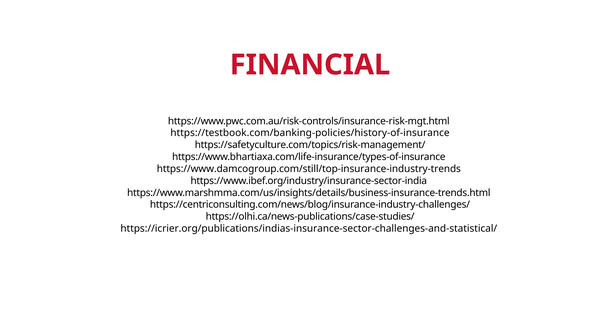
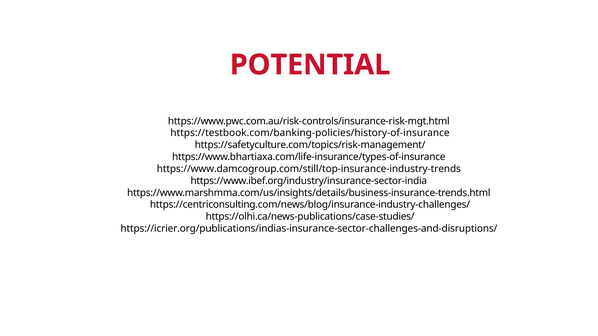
FINANCIAL: FINANCIAL -> POTENTIAL (310, 65)
https://icrier.org/publications/indias-insurance-sector-challenges-and-statistical/: https://icrier.org/publications/indias-insurance-sector-challenges-and-statistical/ -> https://icrier.org/publications/indias-insurance-sector-challenges-and-disruptions/ (309, 229)
